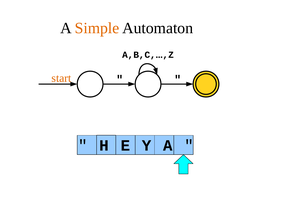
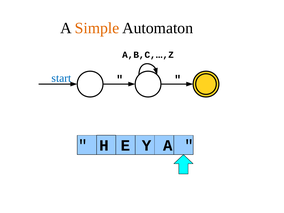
start colour: orange -> blue (61, 78)
